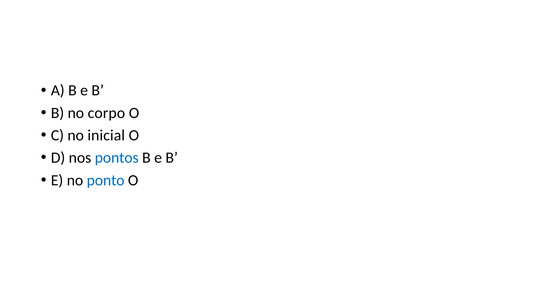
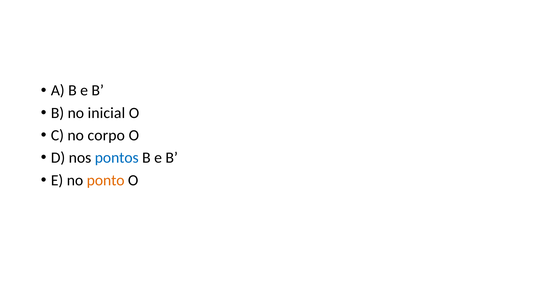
corpo: corpo -> inicial (106, 113)
inicial: inicial -> corpo (106, 136)
ponto colour: blue -> orange (106, 181)
